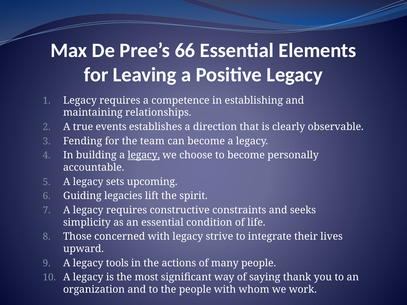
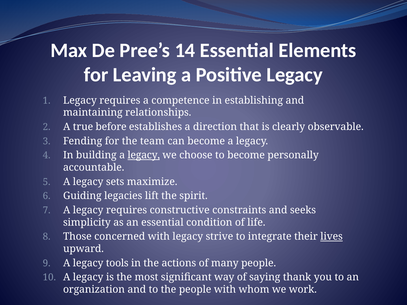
66: 66 -> 14 (185, 50)
events: events -> before (111, 127)
upcoming: upcoming -> maximize (152, 182)
lives underline: none -> present (332, 237)
